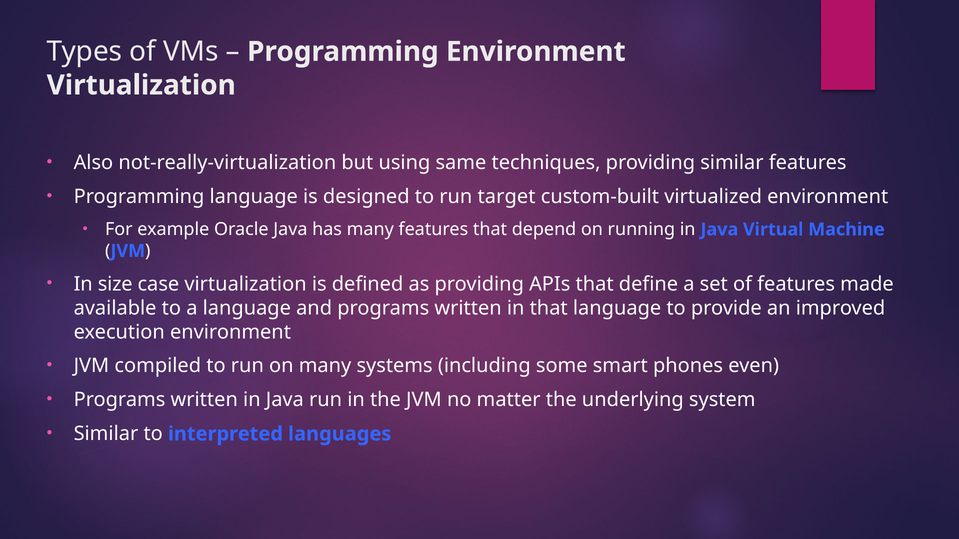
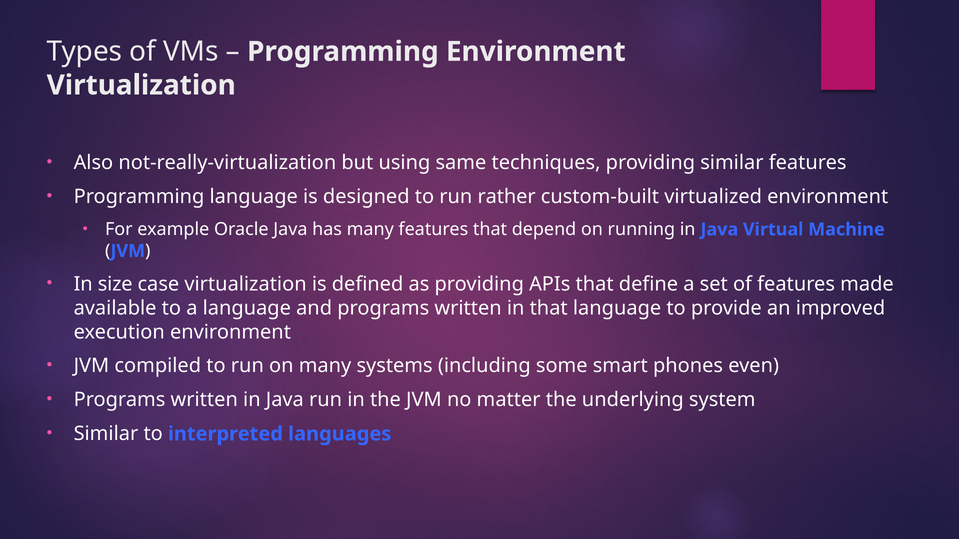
target: target -> rather (507, 197)
